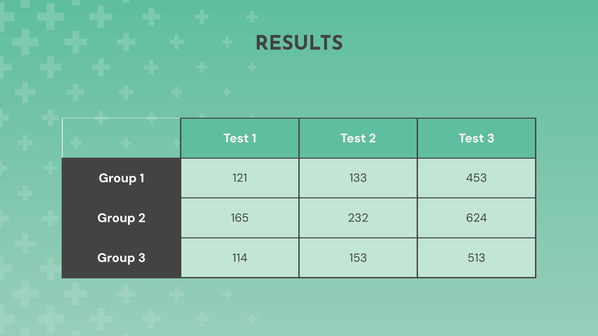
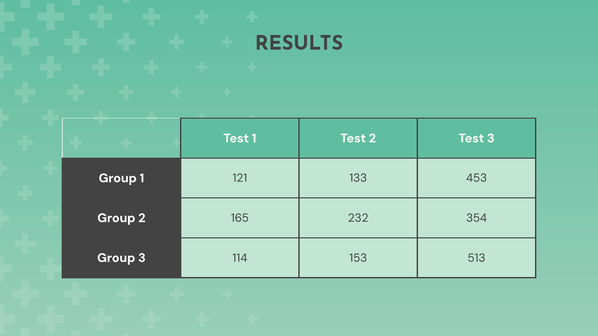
624: 624 -> 354 (477, 218)
